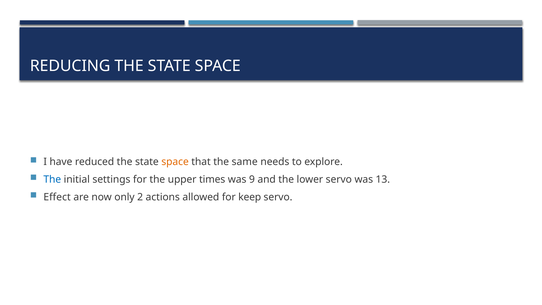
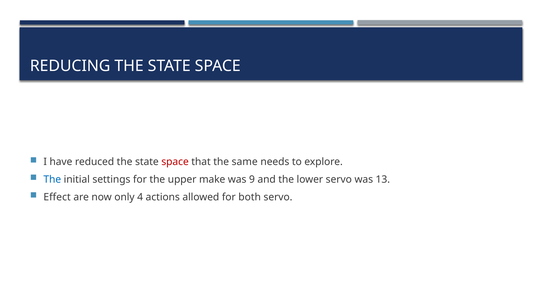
space colour: orange -> red (175, 162)
times: times -> make (212, 179)
2: 2 -> 4 (140, 197)
keep: keep -> both (250, 197)
